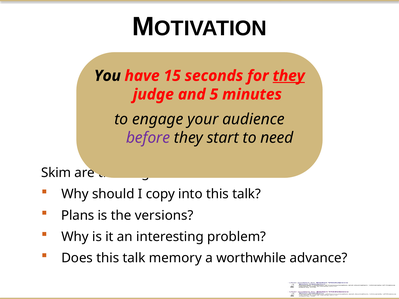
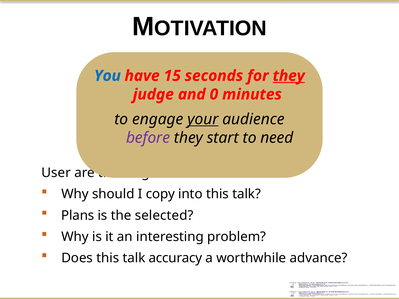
You colour: black -> blue (107, 76)
5: 5 -> 0 (214, 94)
your underline: none -> present (203, 119)
Skim: Skim -> User (56, 173)
versions: versions -> selected (164, 216)
memory: memory -> accuracy (175, 258)
